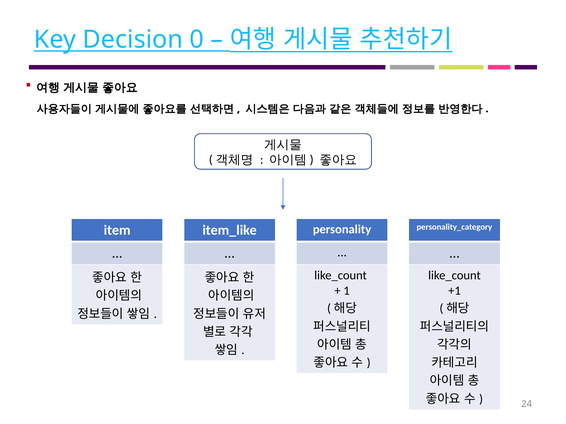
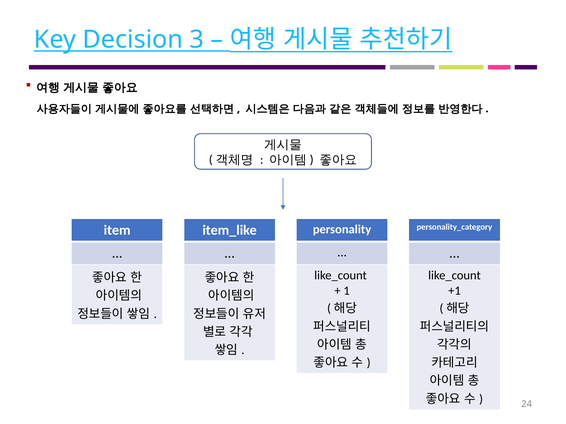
0: 0 -> 3 (197, 40)
